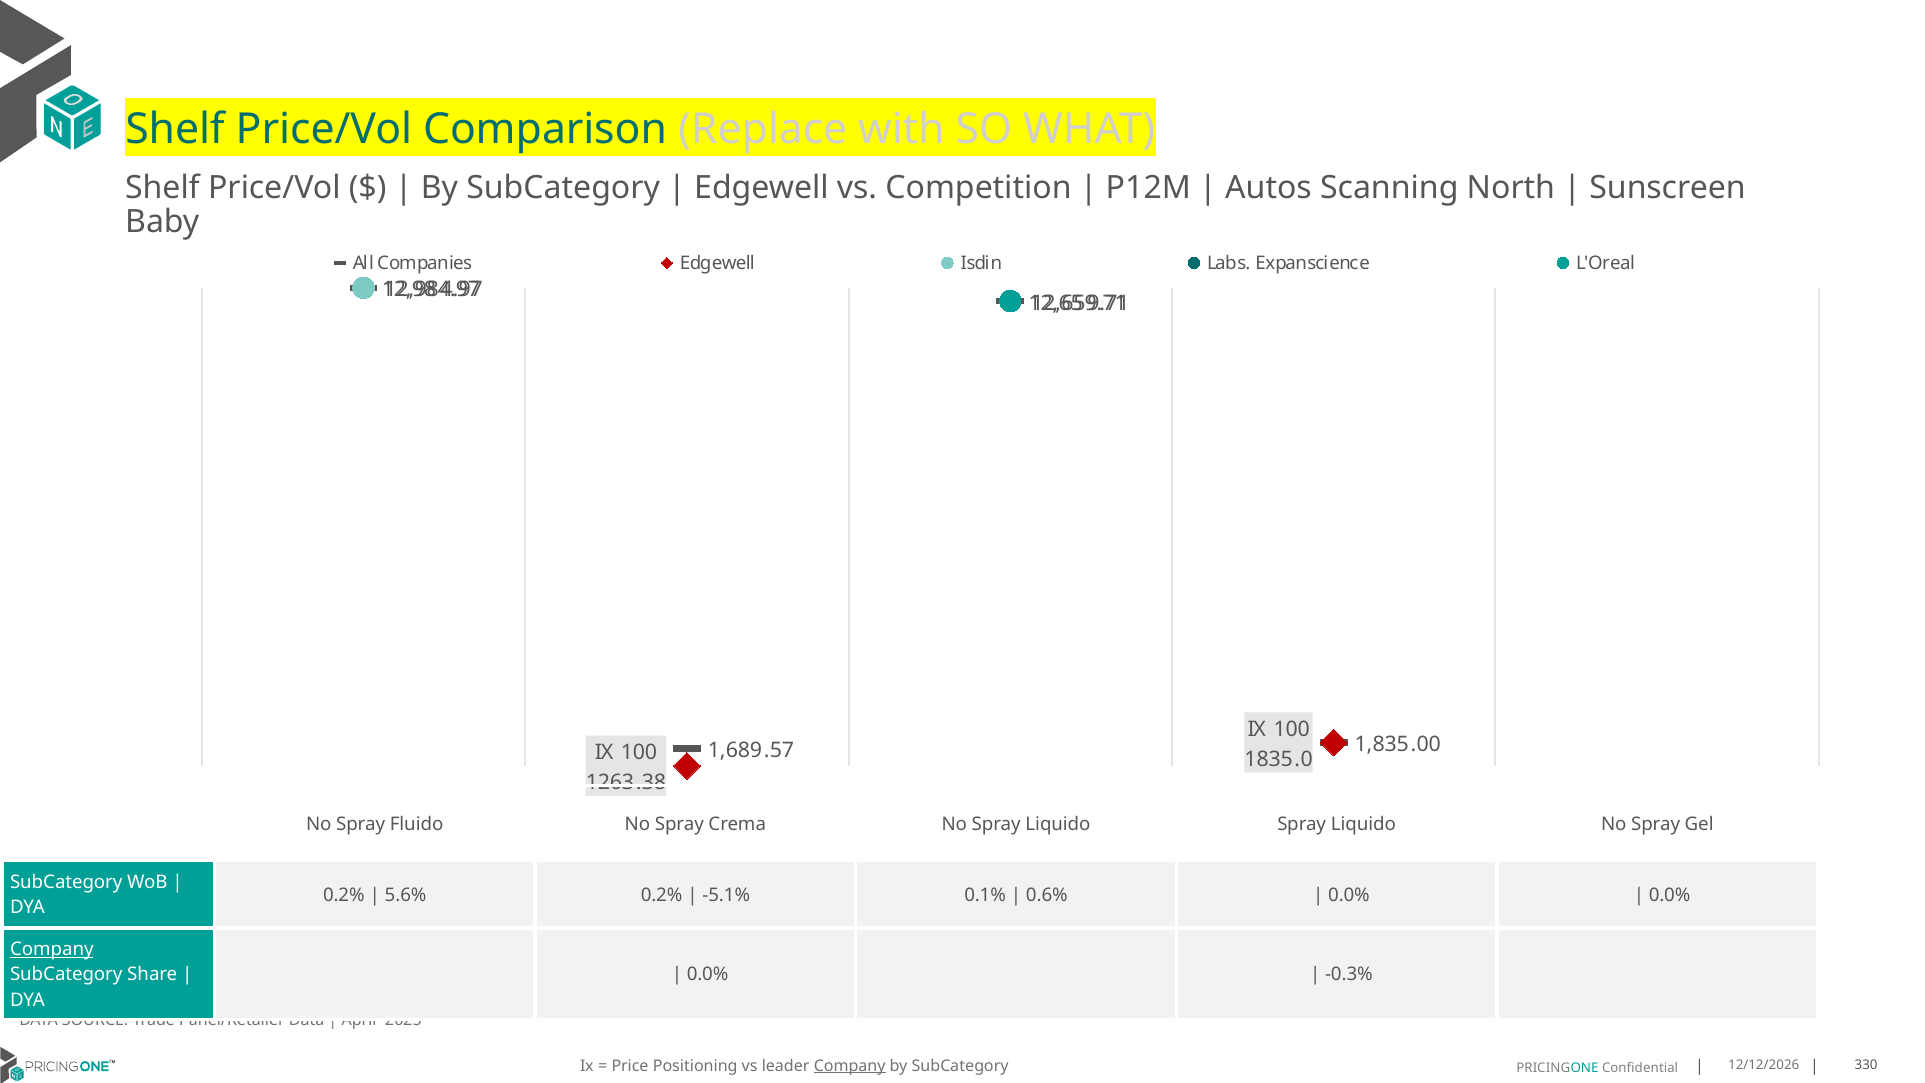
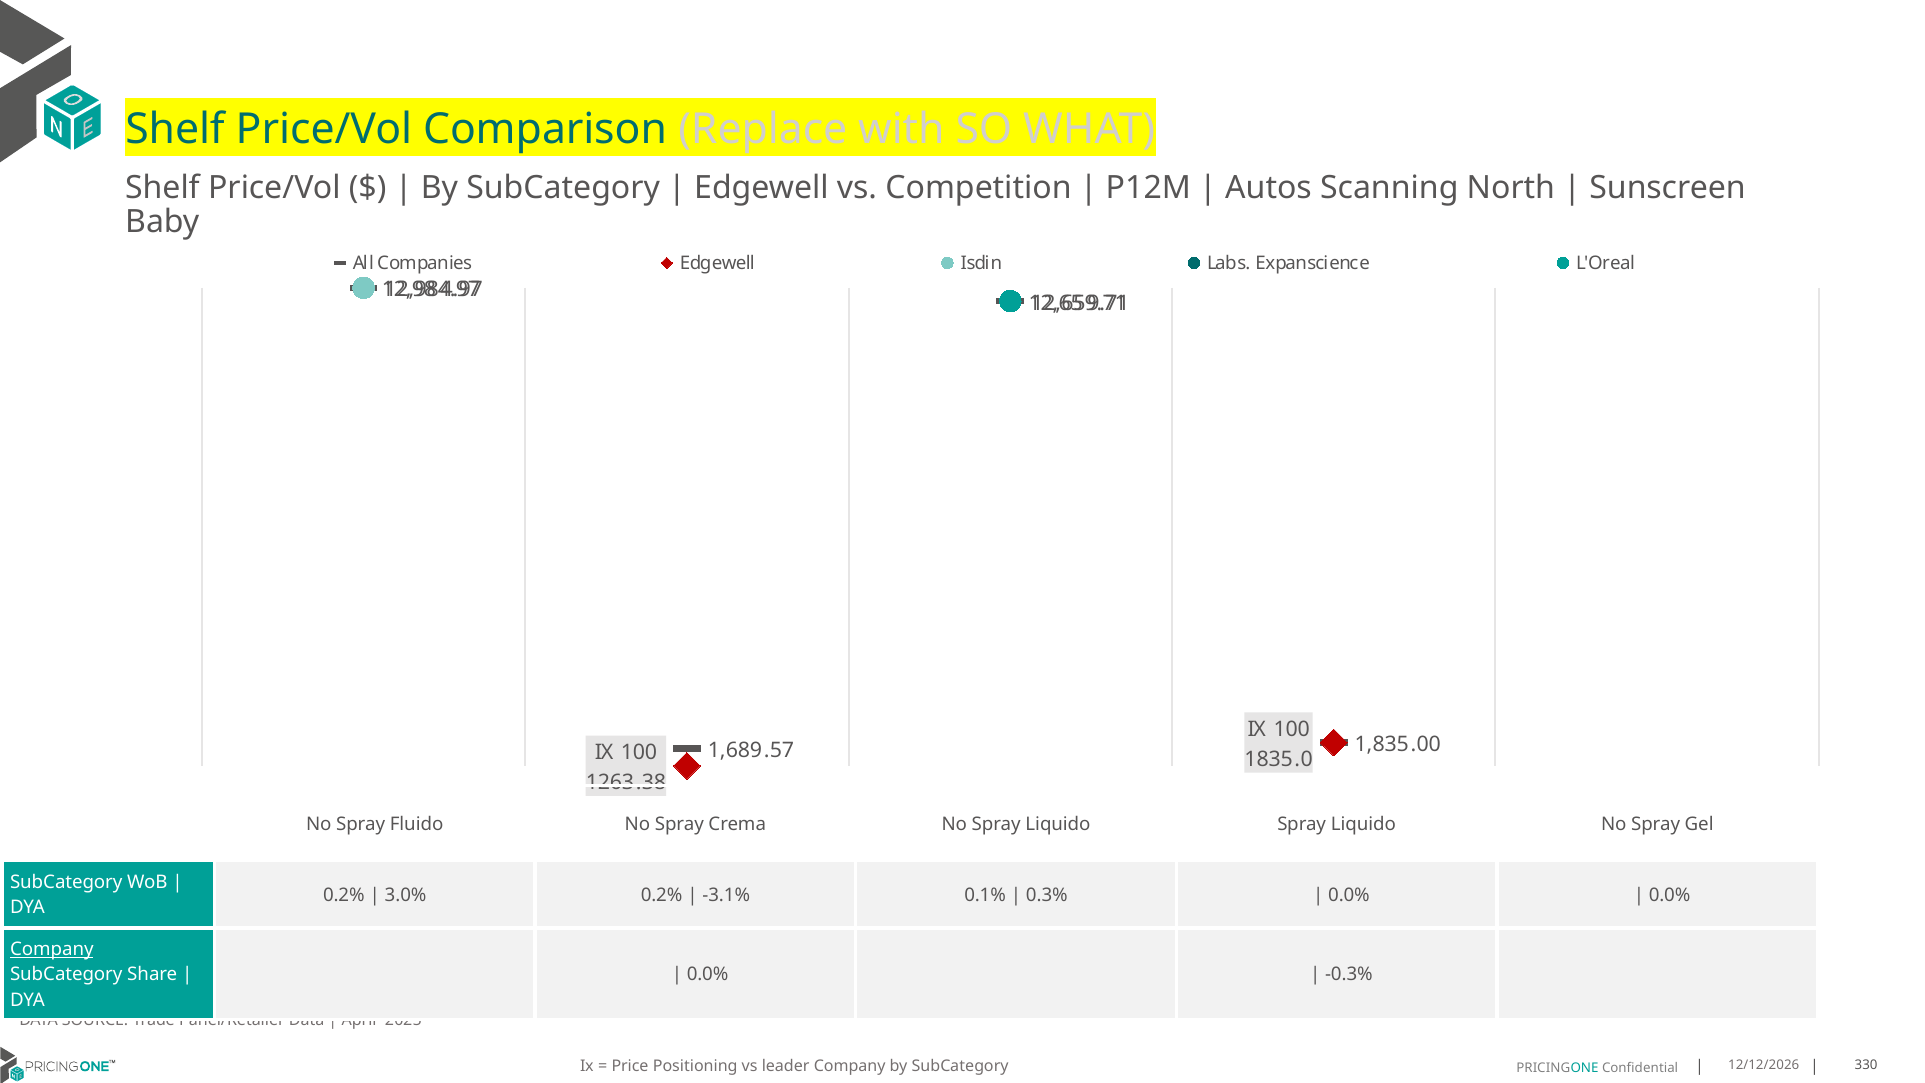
5.6%: 5.6% -> 3.0% (406, 895)
-5.1%: -5.1% -> -3.1% (726, 895)
0.6%: 0.6% -> 0.3% (1047, 895)
Company underline: present -> none (850, 1066)
